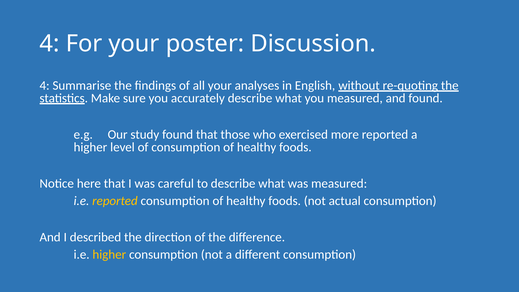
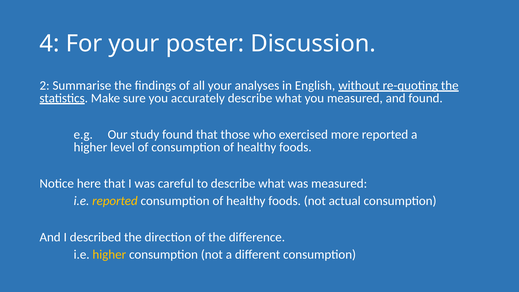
4: 4 -> 2 (45, 85)
